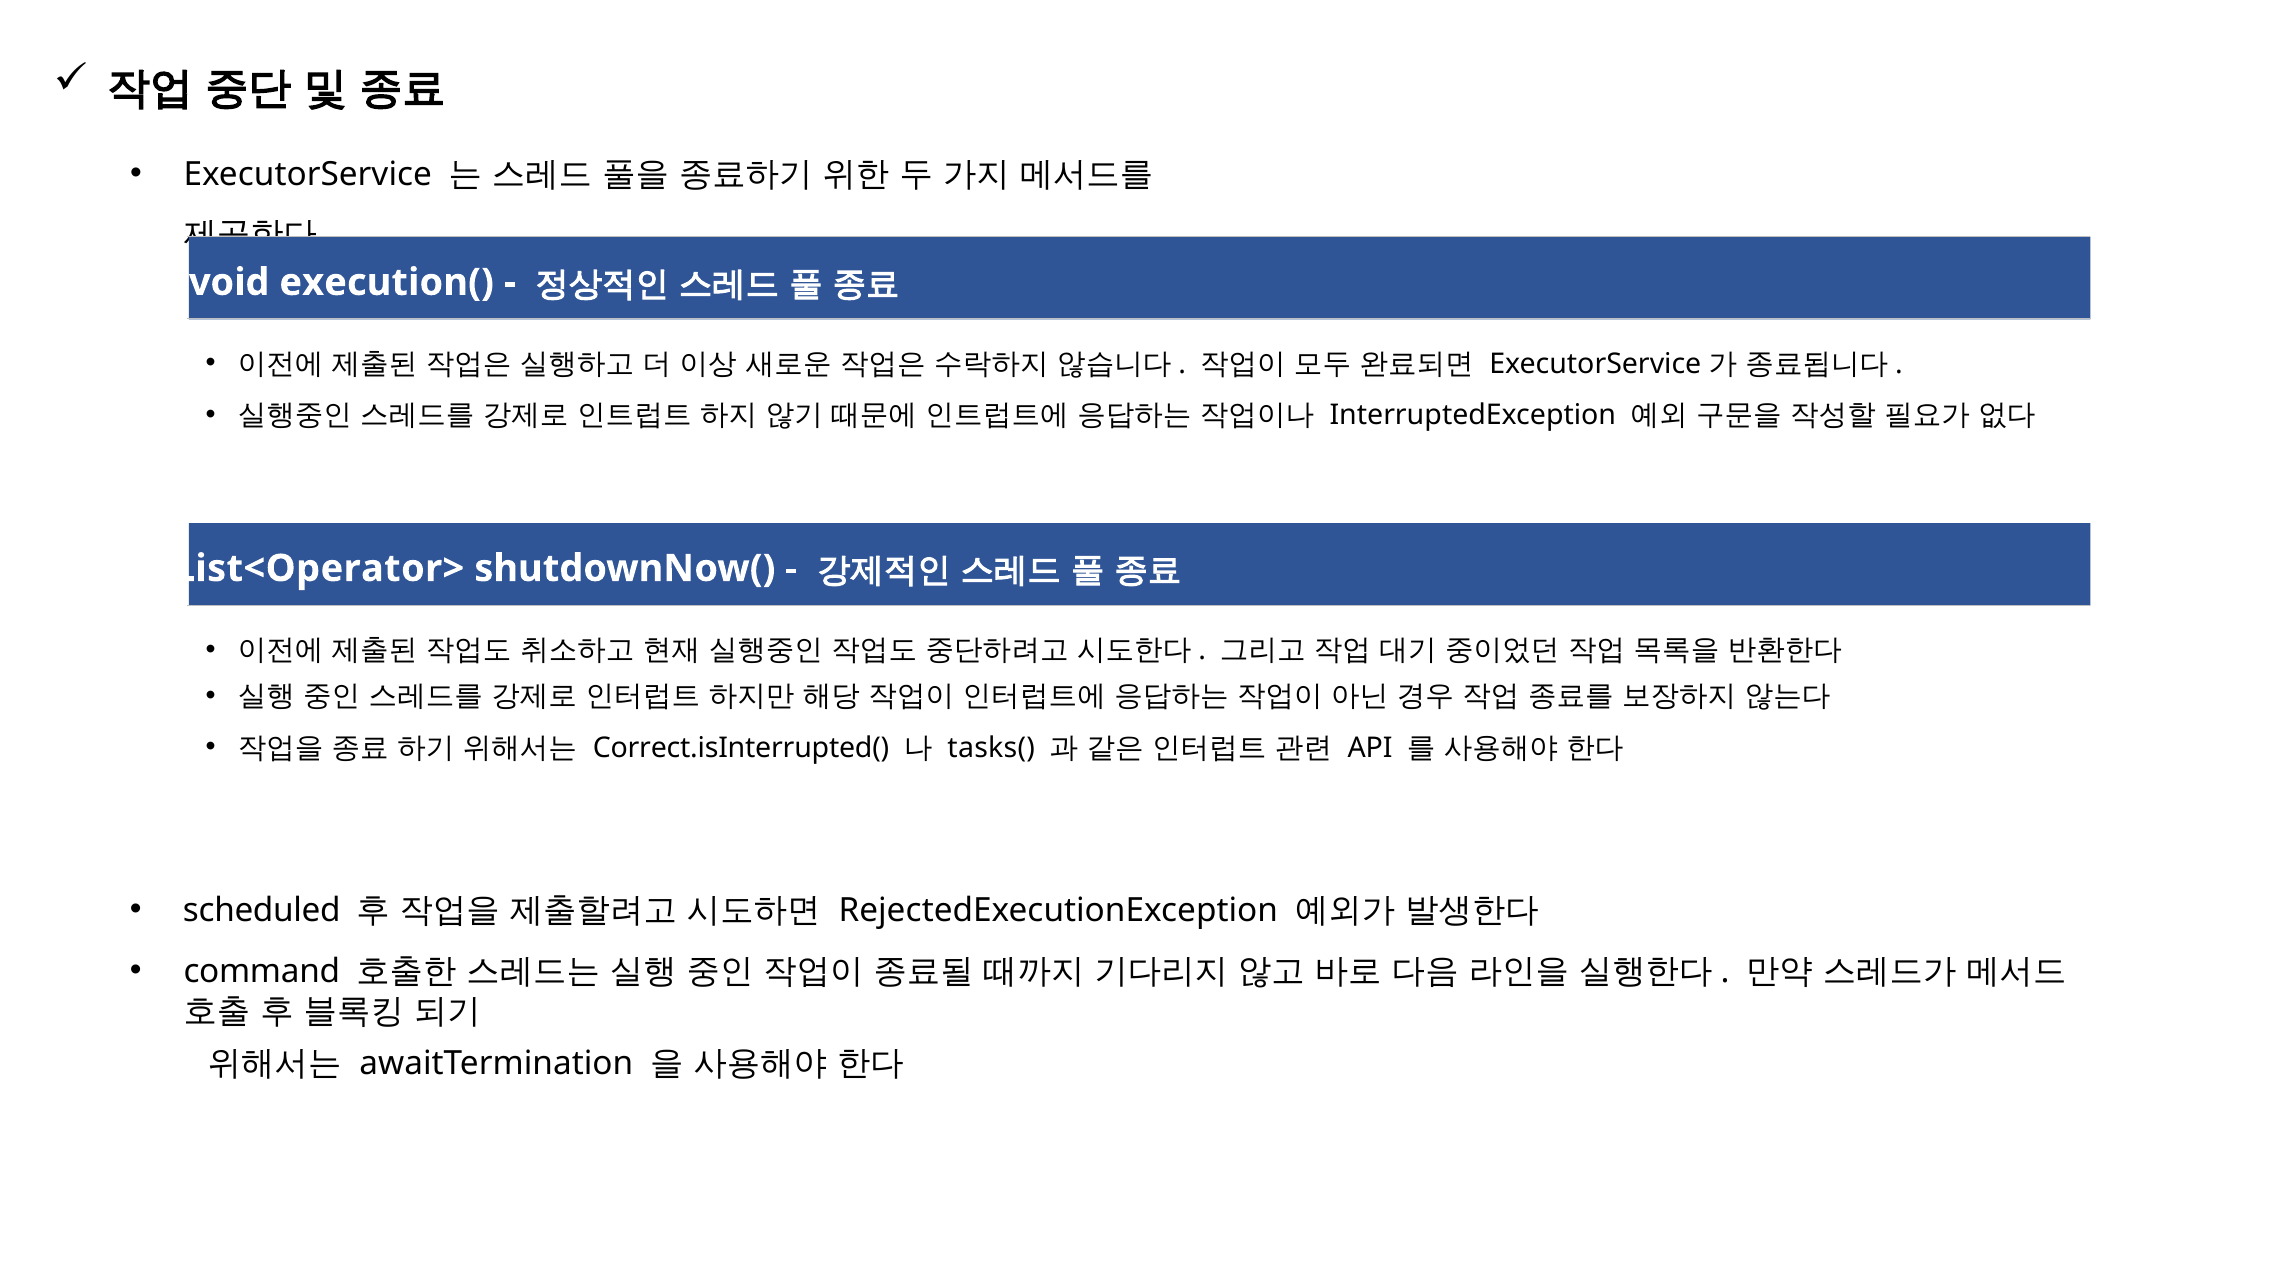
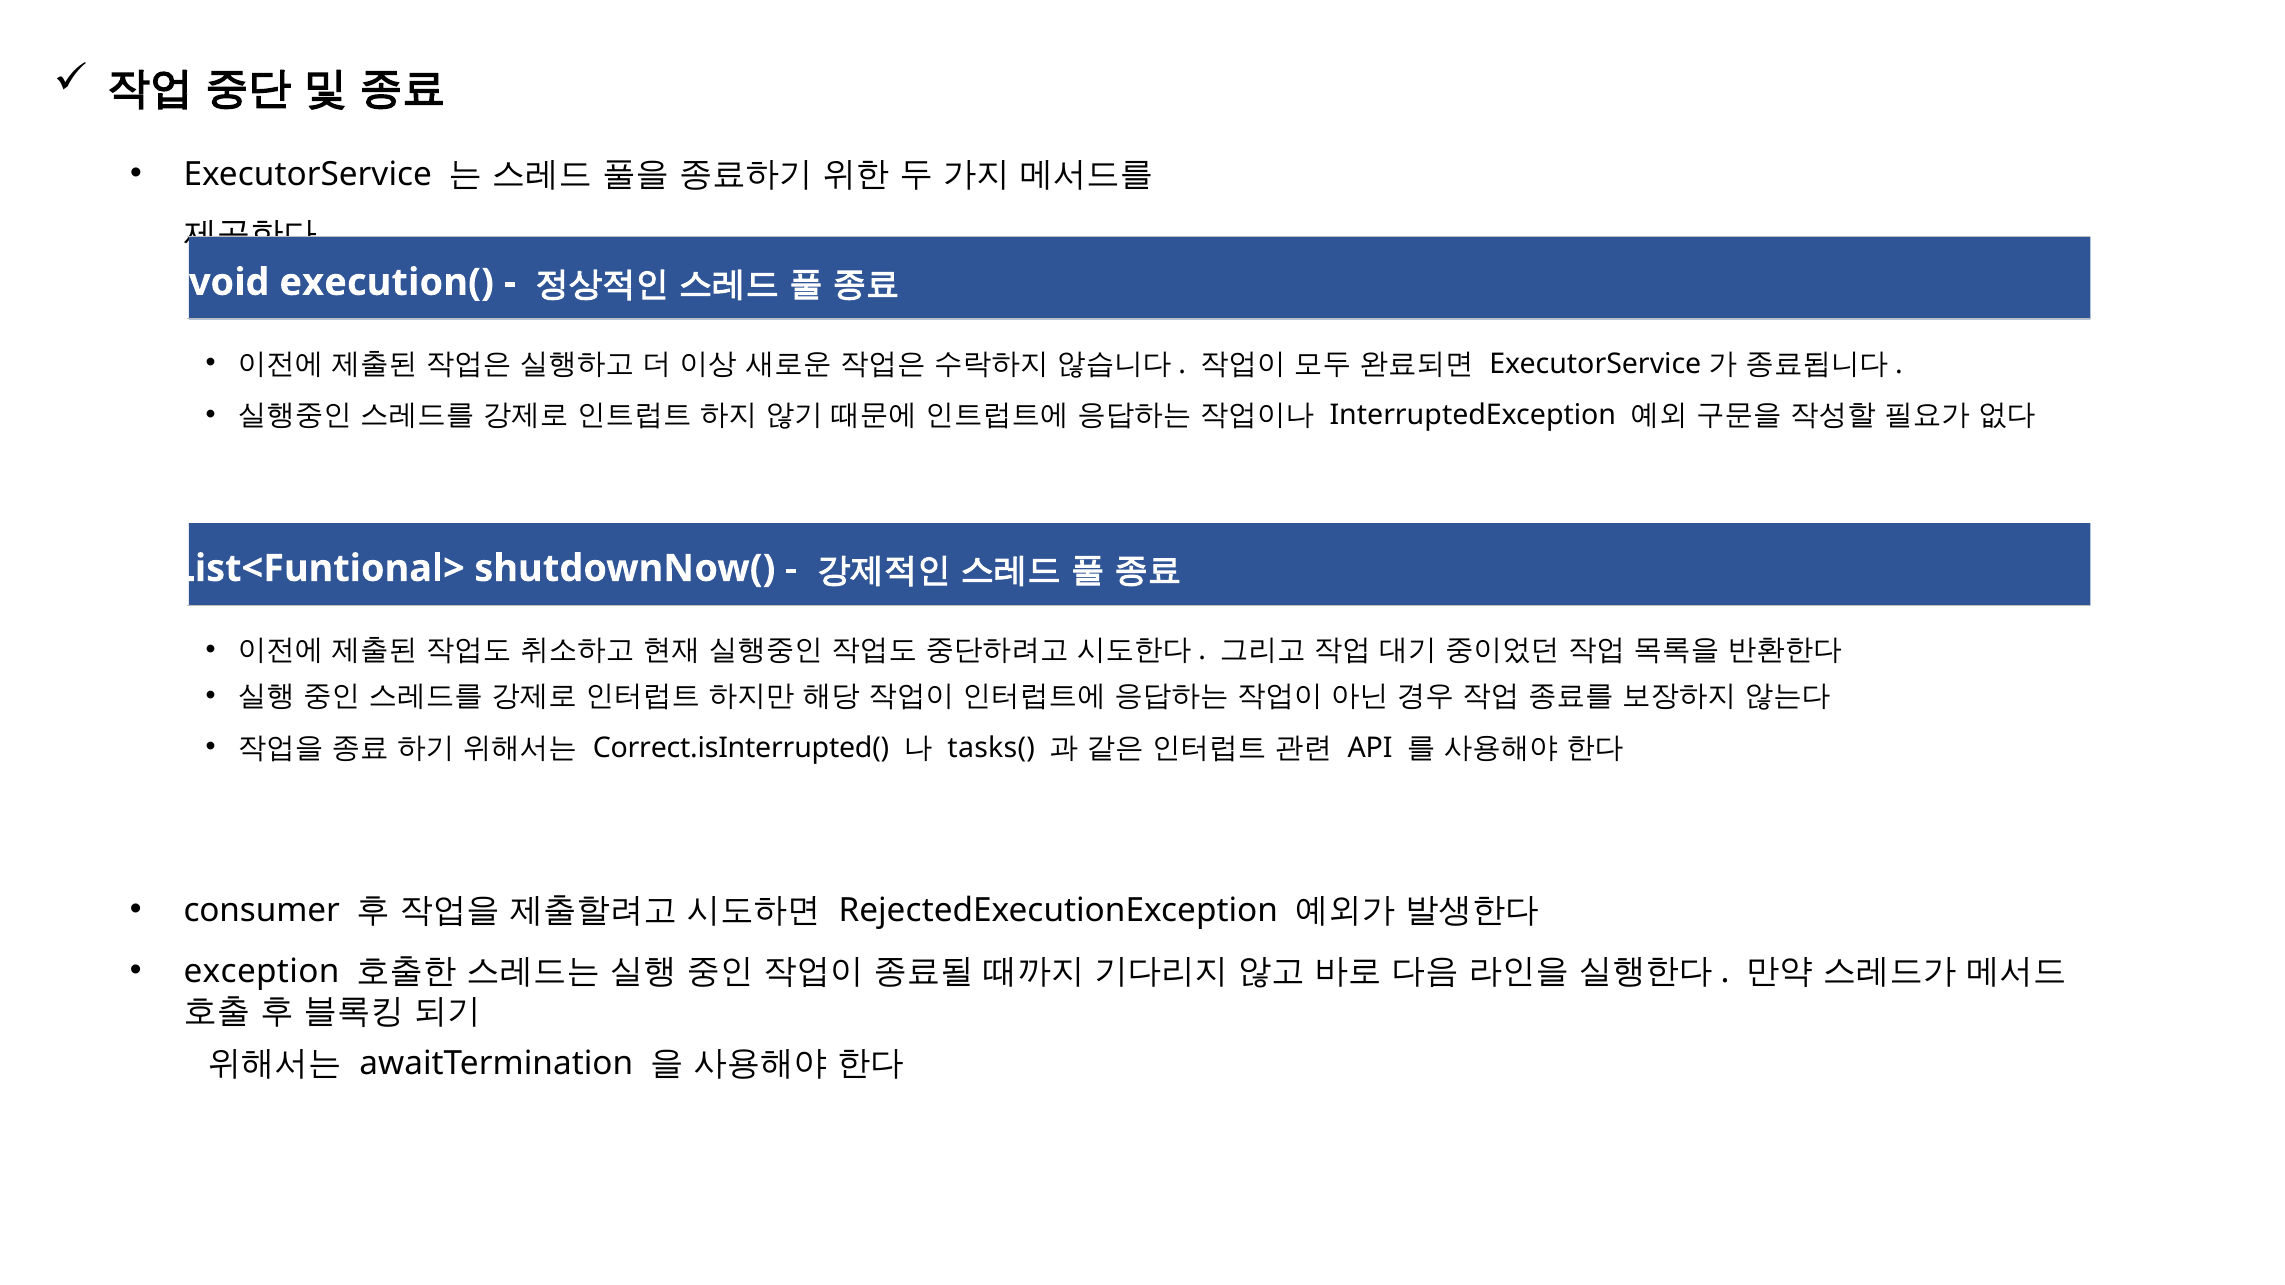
List<Operator>: List<Operator> -> List<Funtional> (319, 569)
scheduled: scheduled -> consumer (262, 910)
command: command -> exception (261, 972)
